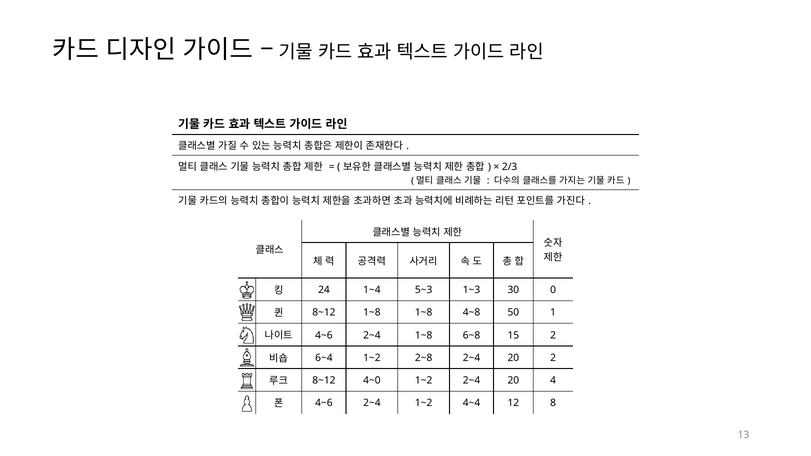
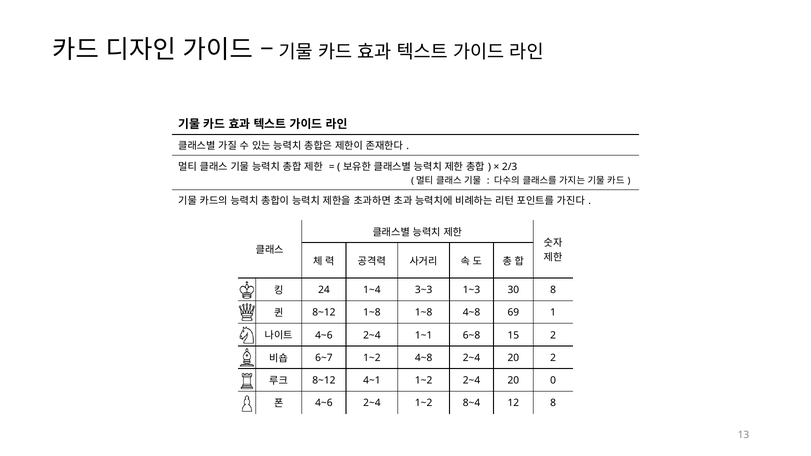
5~3: 5~3 -> 3~3 (424, 290)
30 0: 0 -> 8 (553, 290)
50: 50 -> 69 (513, 313)
2~4 1~8: 1~8 -> 1~1 (424, 335)
6~4: 6~4 -> 6~7 (324, 358)
1~2 2~8: 2~8 -> 4~8 (424, 358)
4~0: 4~0 -> 4~1 (372, 381)
4: 4 -> 0 (553, 381)
4~4: 4~4 -> 8~4 (472, 403)
